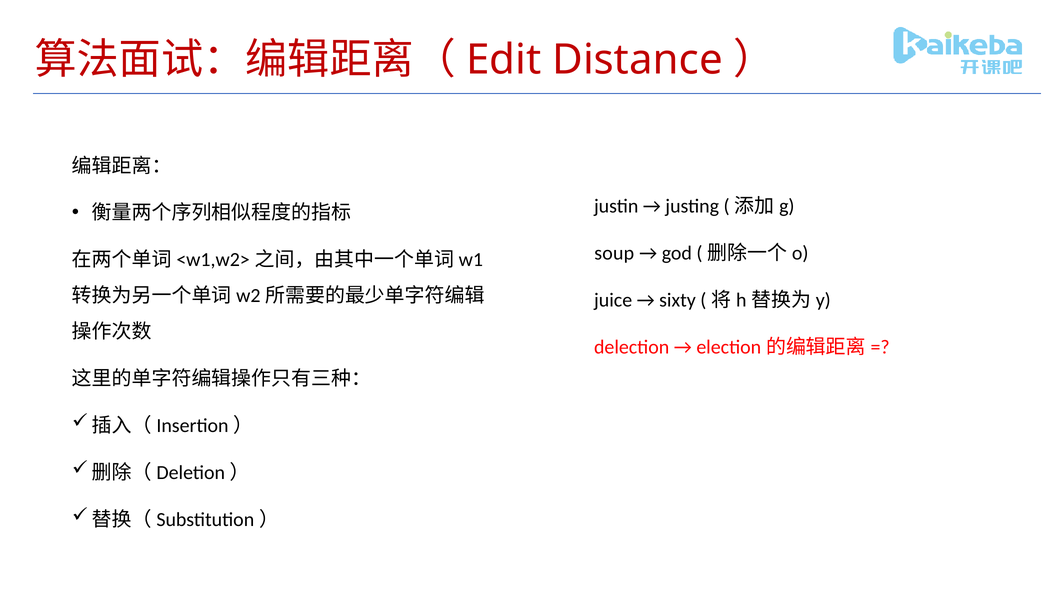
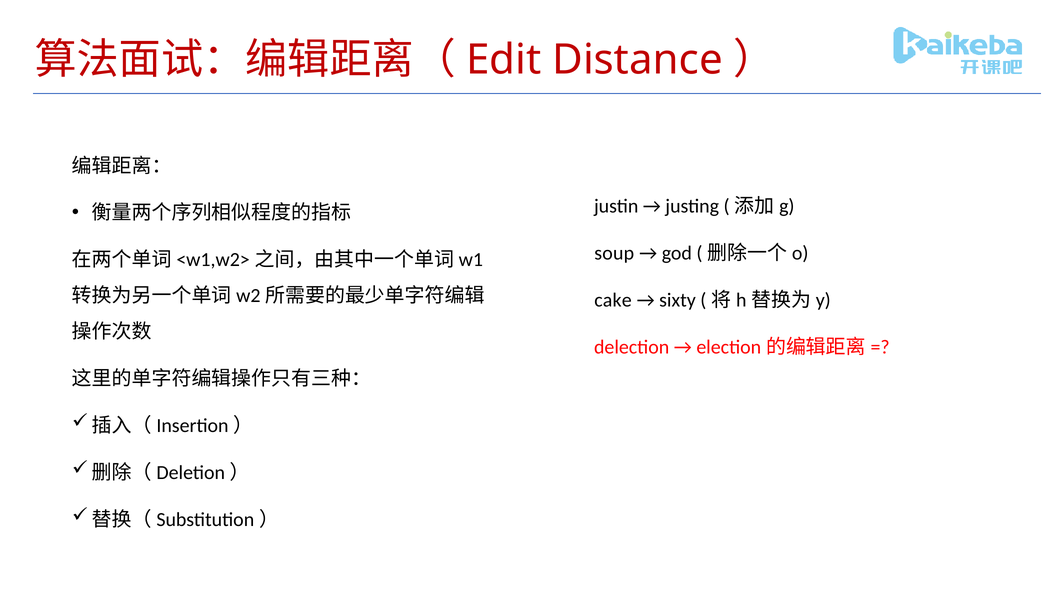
juice: juice -> cake (613, 300)
